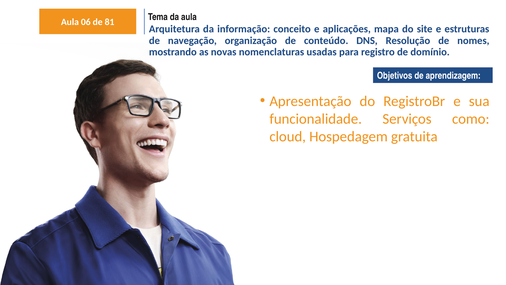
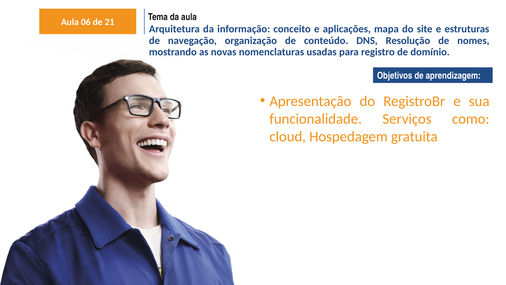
81: 81 -> 21 (110, 22)
